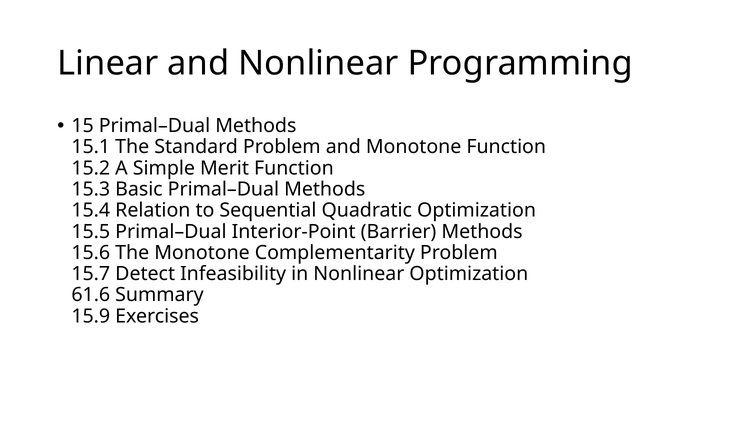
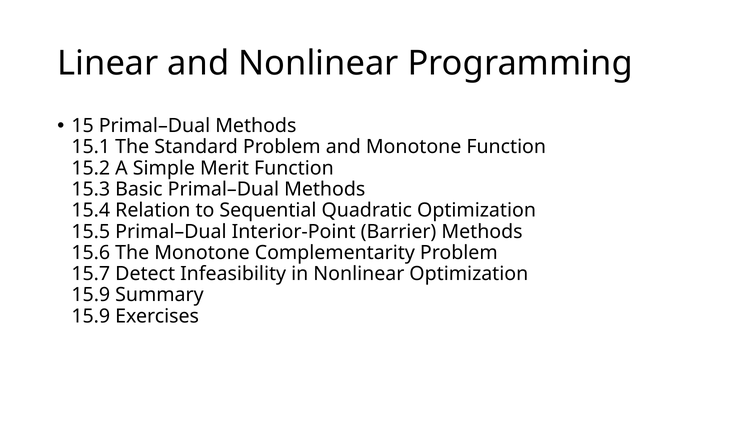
61.6: 61.6 -> 15.9 (91, 295)
